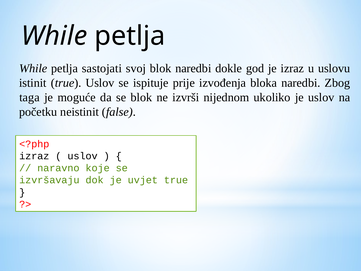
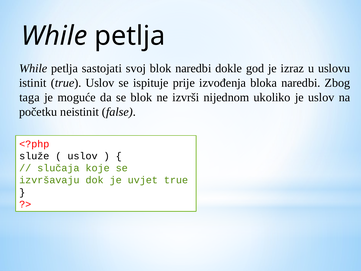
izraz: izraz -> služe (34, 156)
naravno: naravno -> slučaja (58, 168)
